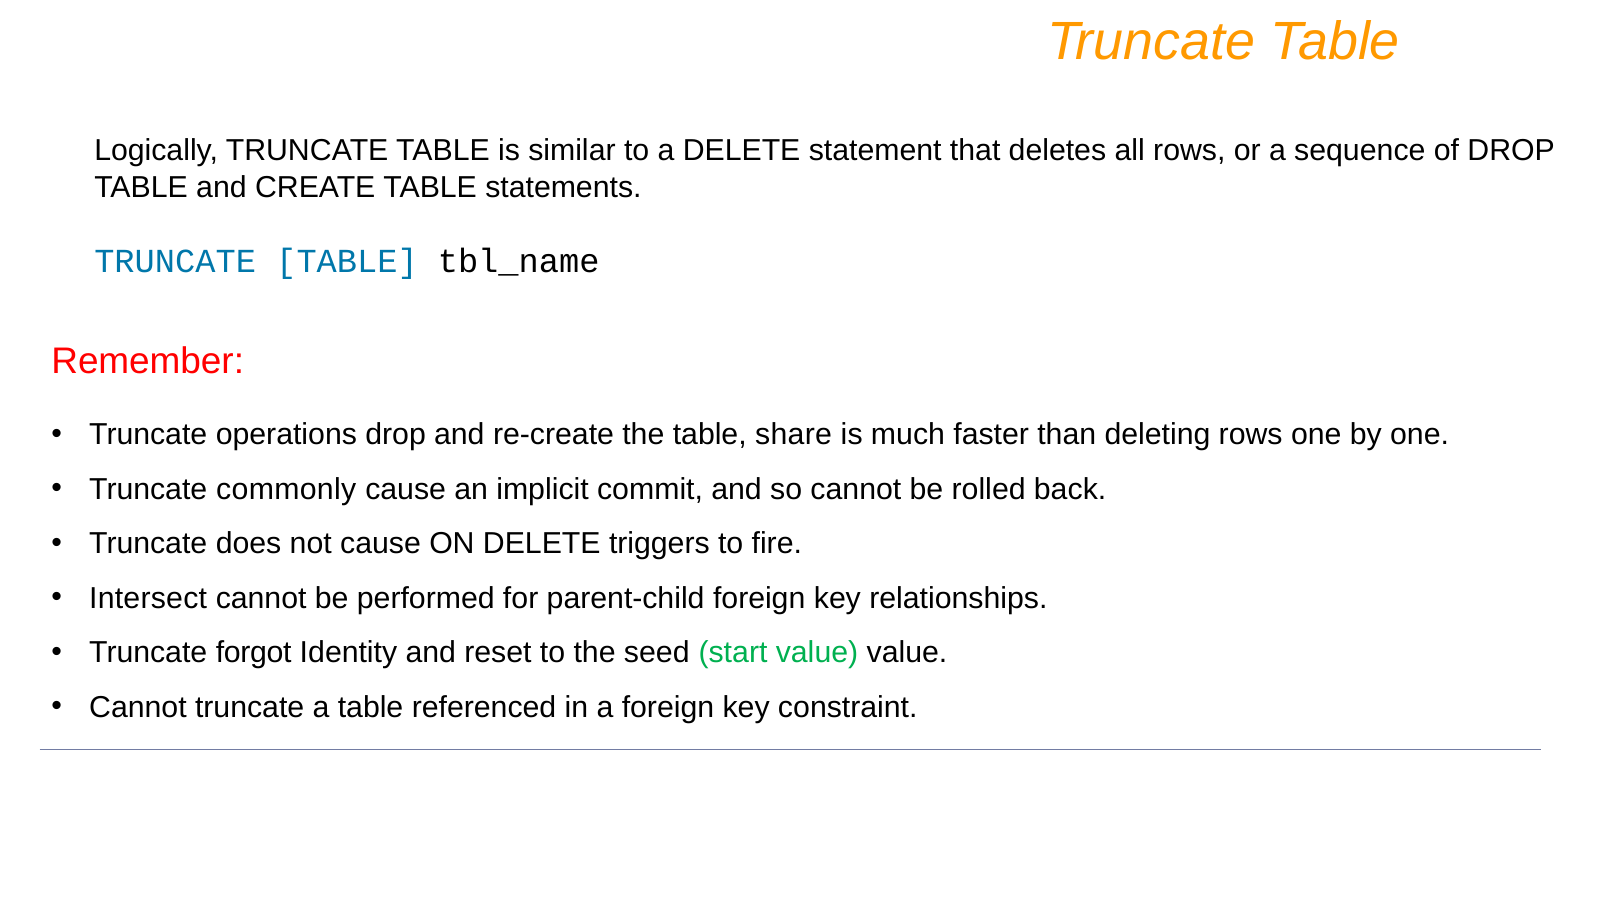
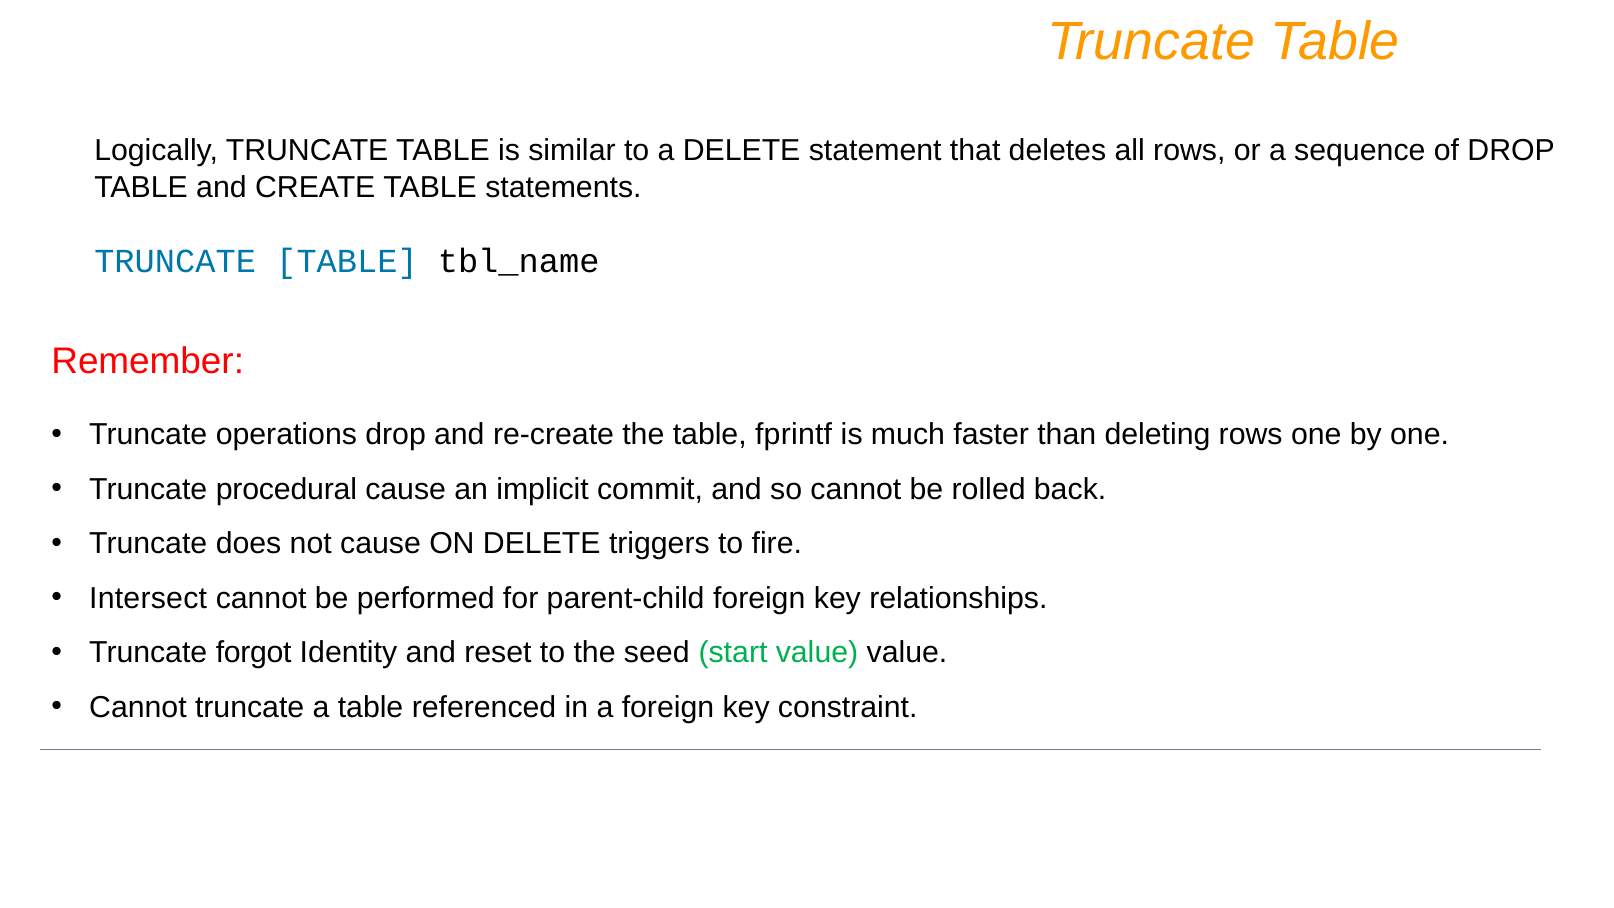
share: share -> fprintf (794, 435)
commonly: commonly -> procedural (286, 489)
